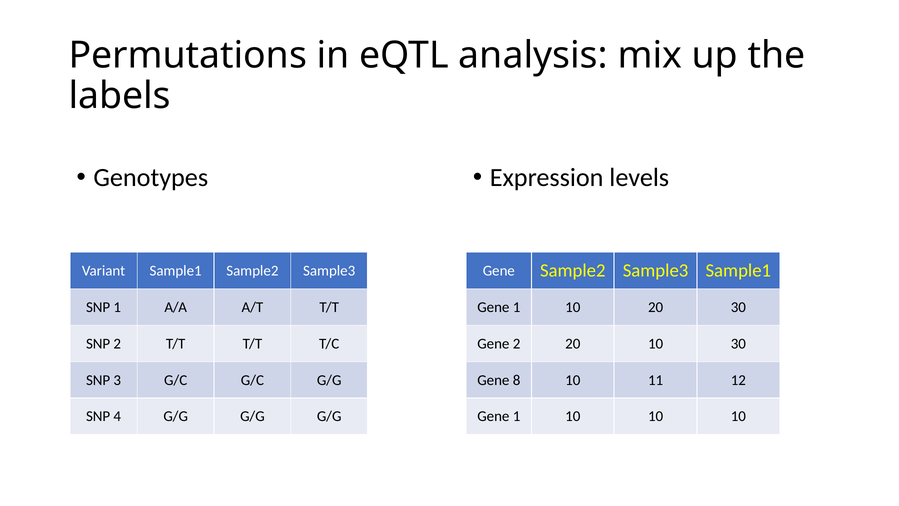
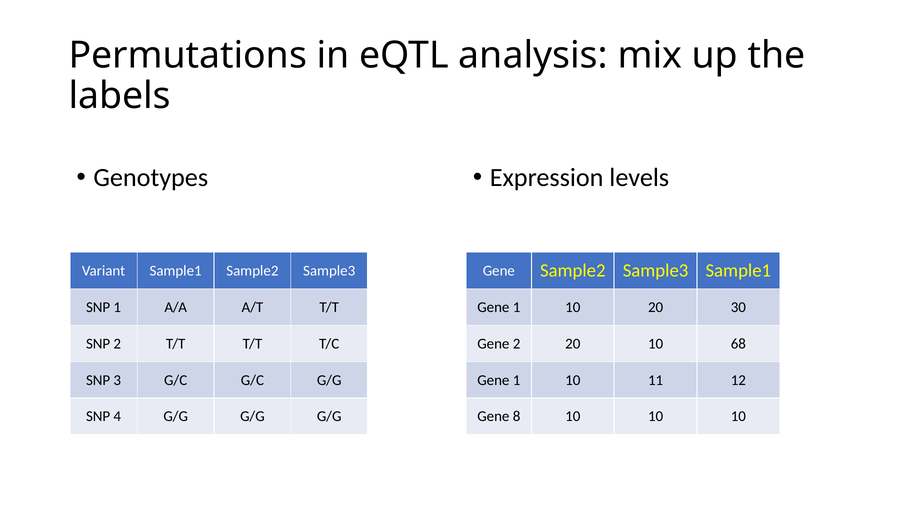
10 30: 30 -> 68 (738, 343)
8: 8 -> 1 (517, 380)
1: 1 -> 8 (517, 416)
